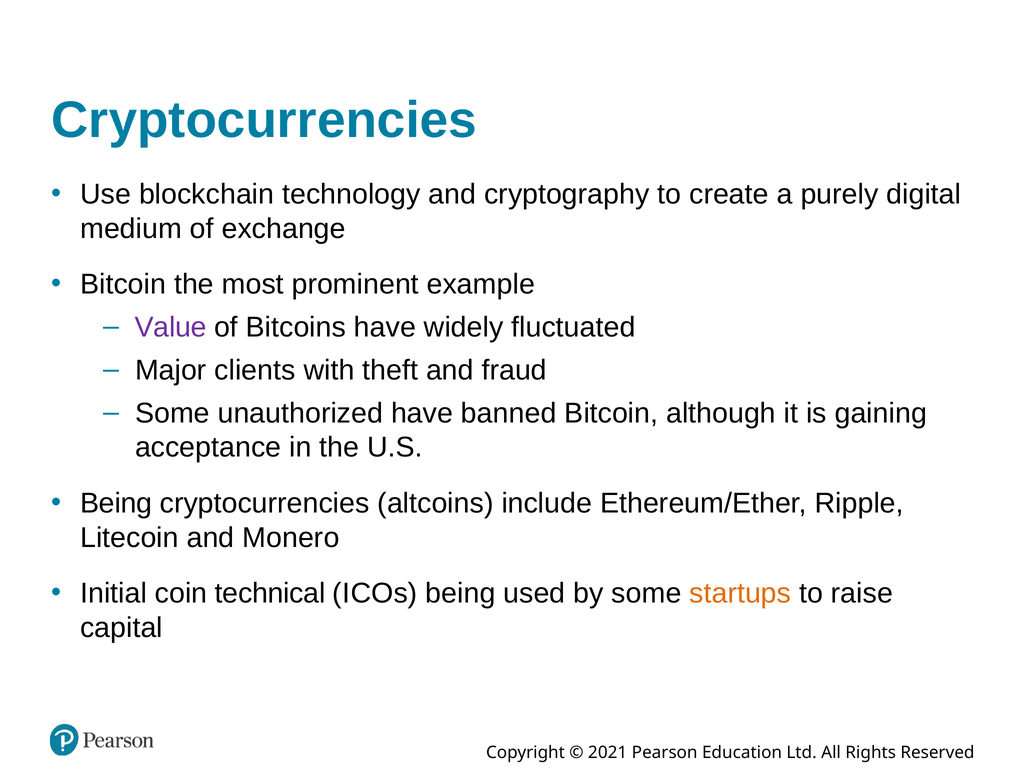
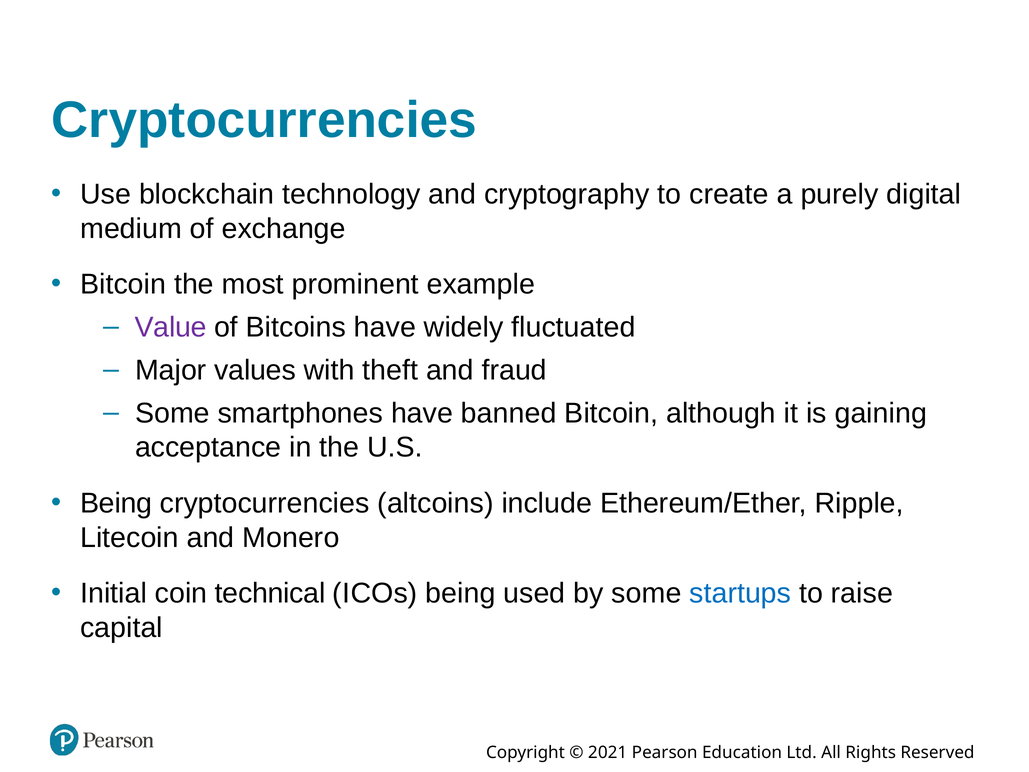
clients: clients -> values (255, 370)
unauthorized: unauthorized -> smartphones (300, 413)
startups colour: orange -> blue (740, 593)
